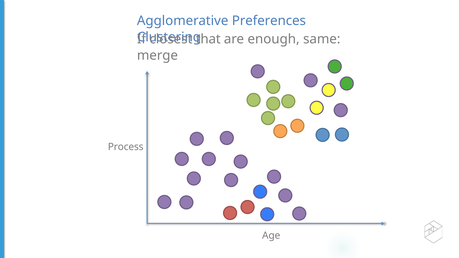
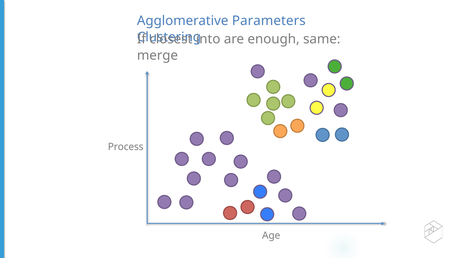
Preferences: Preferences -> Parameters (269, 21)
that: that -> into (208, 39)
